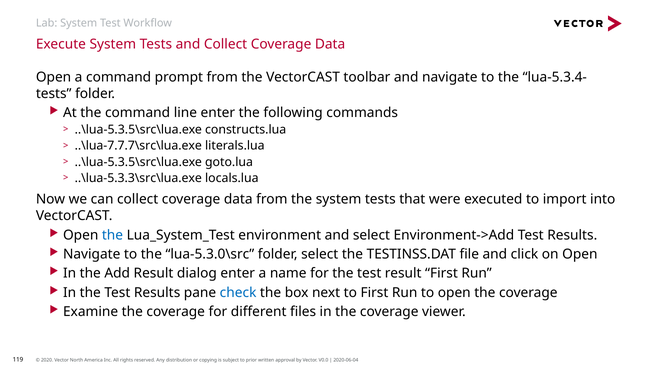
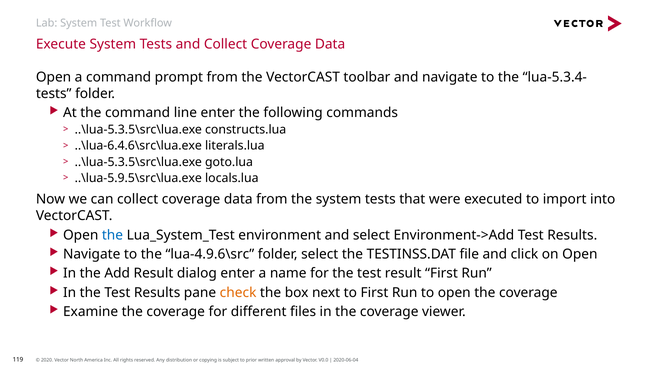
..\lua-7.7.7\src\lua.exe: ..\lua-7.7.7\src\lua.exe -> ..\lua-6.4.6\src\lua.exe (138, 146)
..\lua-5.3.3\src\lua.exe: ..\lua-5.3.3\src\lua.exe -> ..\lua-5.9.5\src\lua.exe (138, 178)
lua-5.3.0\src: lua-5.3.0\src -> lua-4.9.6\src (210, 254)
check colour: blue -> orange (238, 292)
